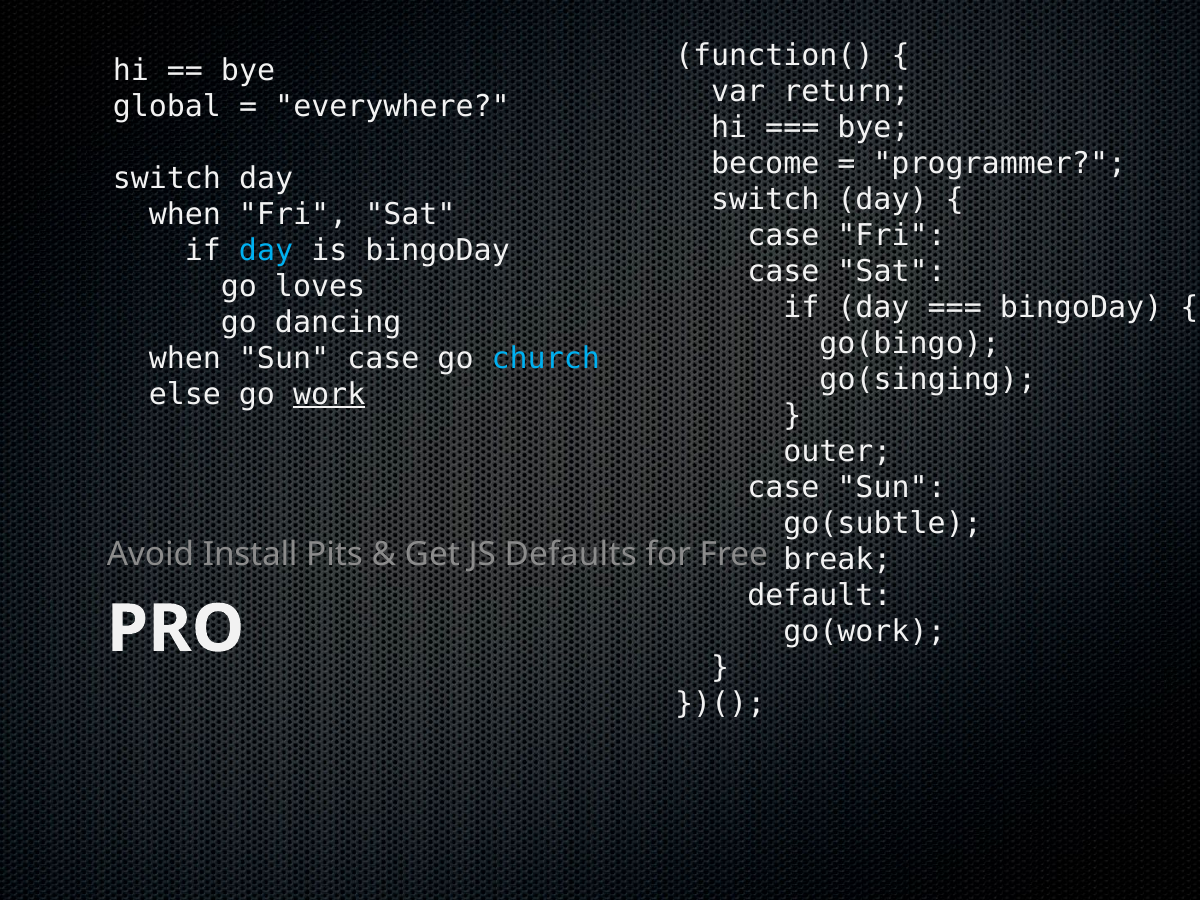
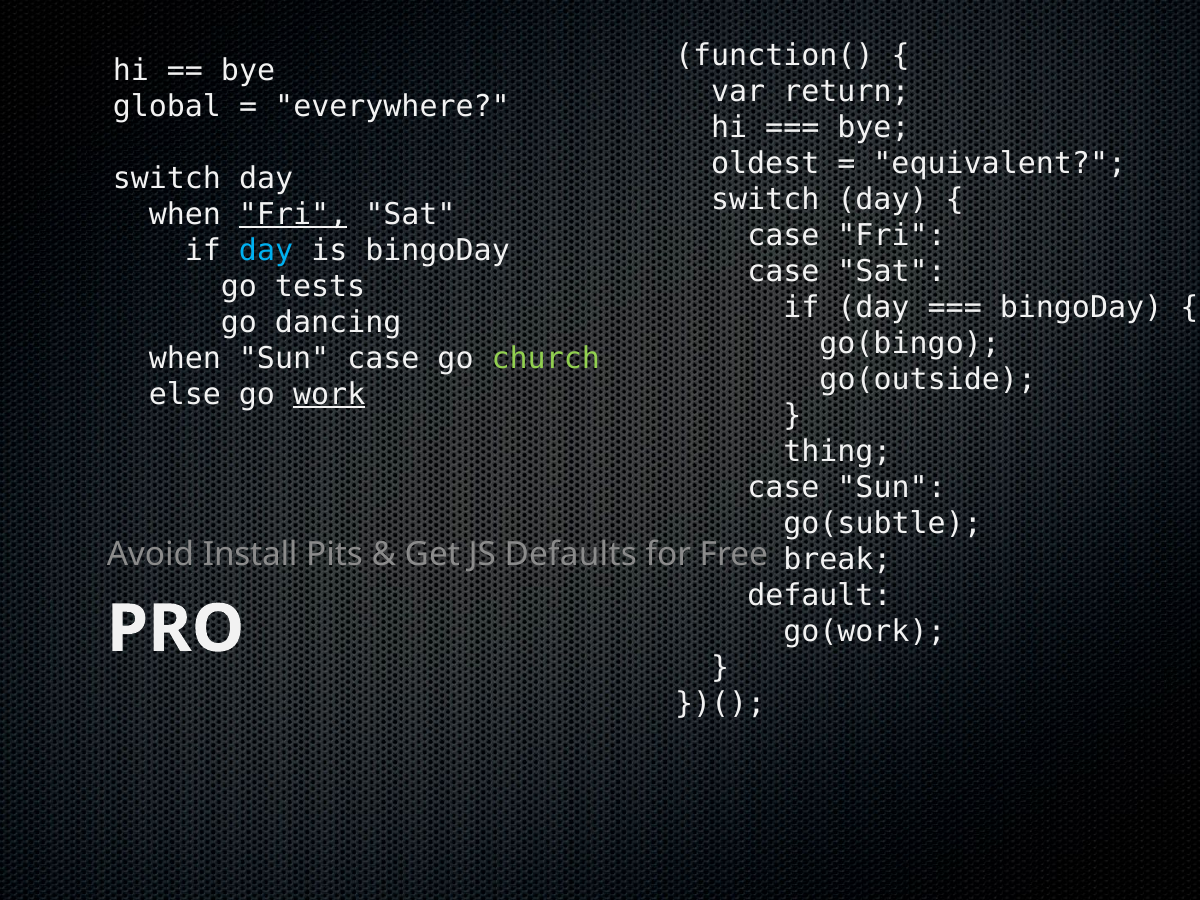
become: become -> oldest (765, 164)
programmer: programmer -> equivalent (1000, 164)
Fri underline: none -> present (293, 214)
loves: loves -> tests (320, 286)
church colour: light blue -> light green (546, 358)
go(singing: go(singing -> go(outside (928, 380)
outer: outer -> thing (837, 452)
